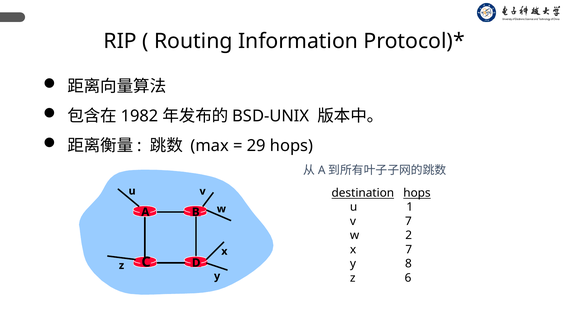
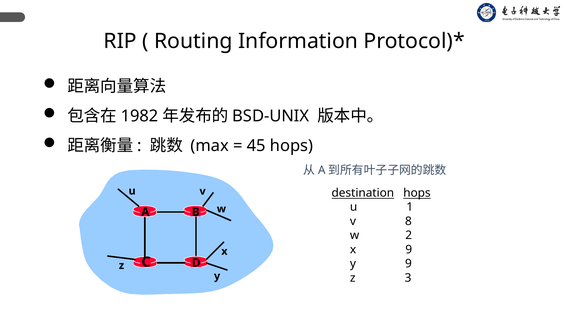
29: 29 -> 45 (256, 146)
7: 7 -> 8 (408, 222)
7: 7 -> 9 (409, 250)
8: 8 -> 9 (408, 264)
z 6: 6 -> 3 (408, 278)
